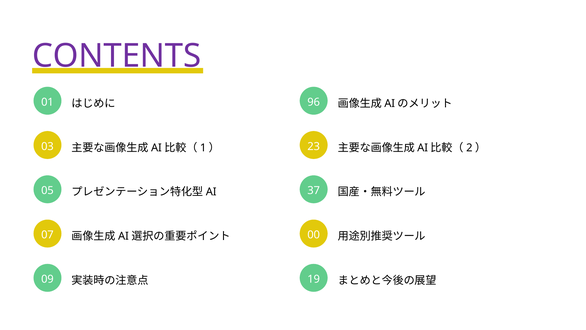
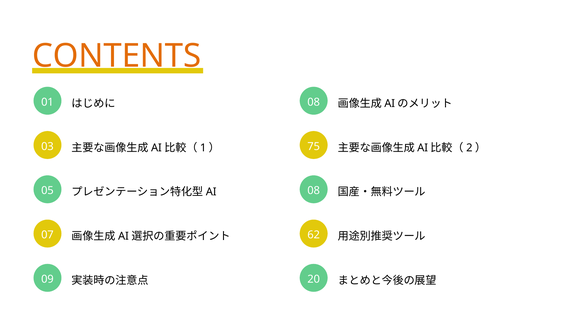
CONTENTS colour: purple -> orange (117, 56)
96: 96 -> 08 (314, 102)
23: 23 -> 75 (314, 146)
37: 37 -> 08 (314, 190)
00: 00 -> 62 (314, 235)
19: 19 -> 20 (314, 279)
